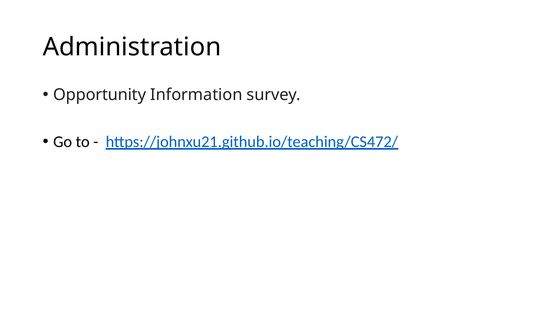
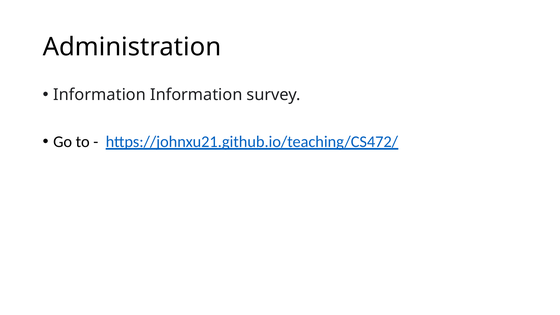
Opportunity: Opportunity -> Information (100, 95)
